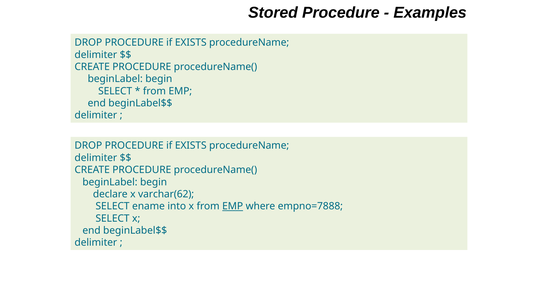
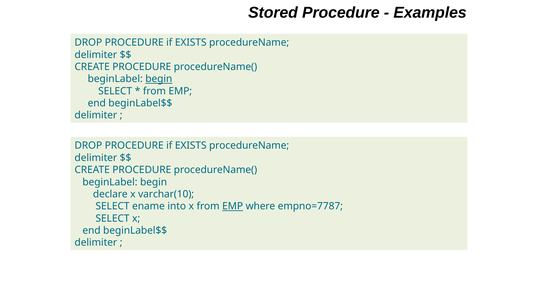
begin underline: none -> present (159, 79)
varchar(62: varchar(62 -> varchar(10 (166, 194)
empno=7888: empno=7888 -> empno=7787 (310, 206)
